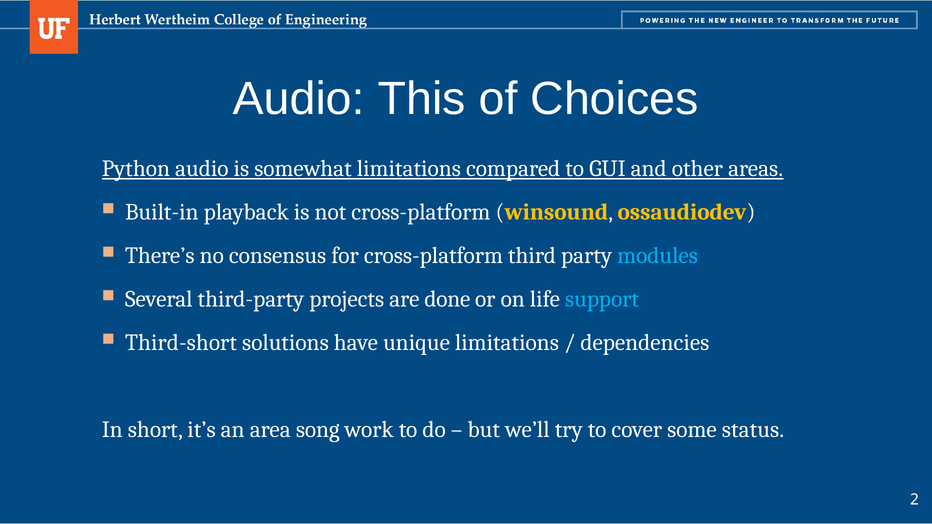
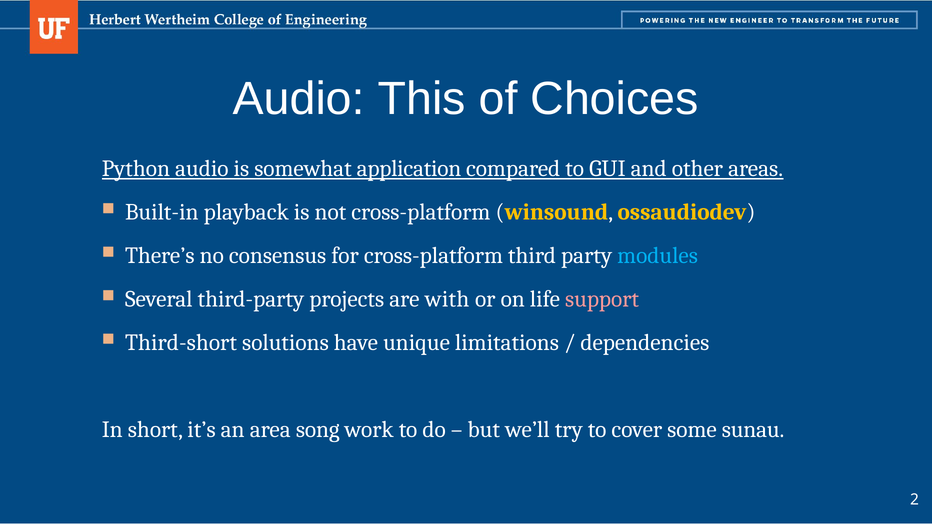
somewhat limitations: limitations -> application (409, 169)
done: done -> with (447, 299)
support colour: light blue -> pink (602, 299)
status: status -> sunau (753, 430)
